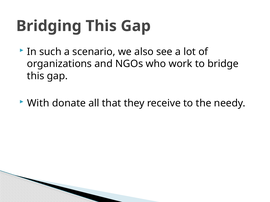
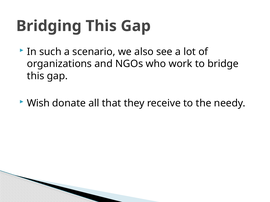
With: With -> Wish (38, 103)
